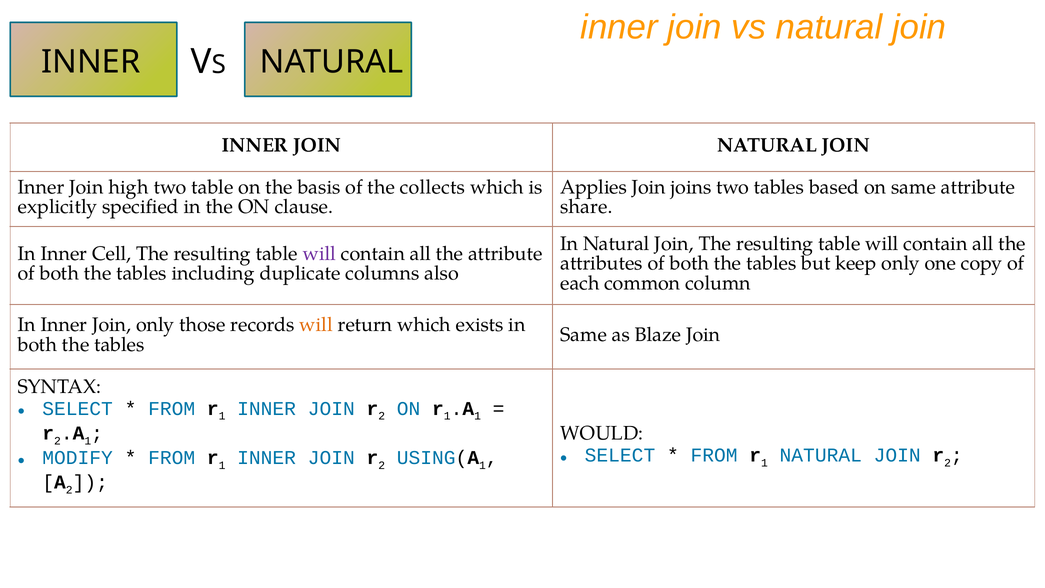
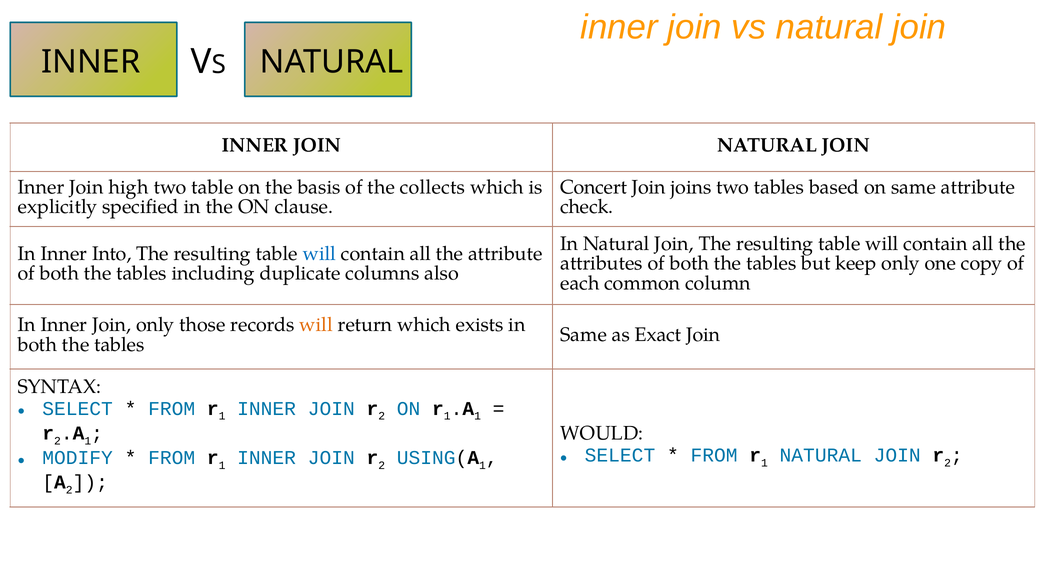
Applies: Applies -> Concert (594, 187)
share: share -> check (587, 207)
Cell: Cell -> Into (112, 253)
will colour: purple -> blue (319, 253)
Blaze: Blaze -> Exact (658, 335)
